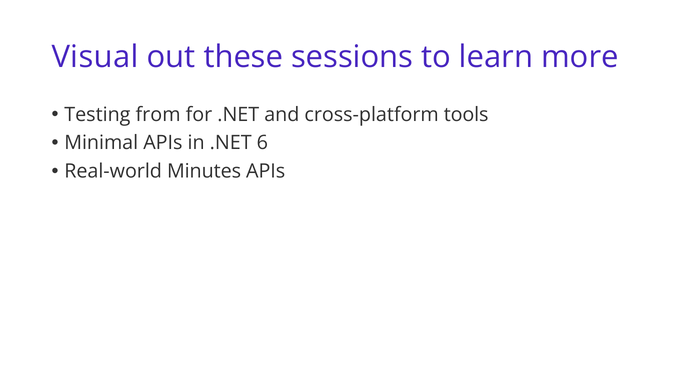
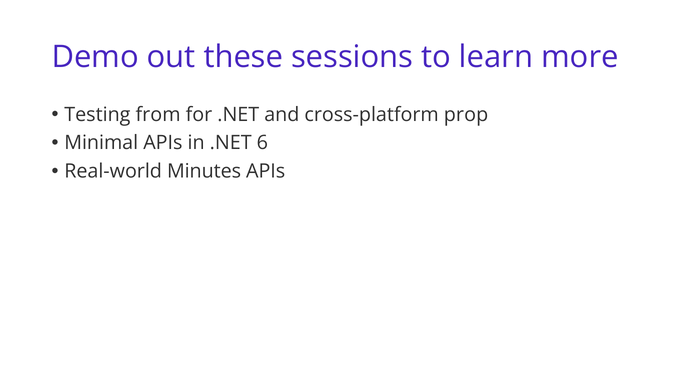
Visual: Visual -> Demo (95, 57)
tools: tools -> prop (466, 114)
